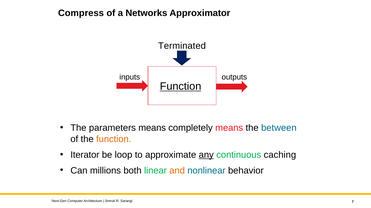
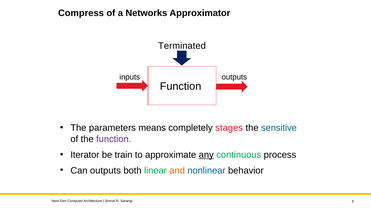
Function underline: present -> none (181, 87)
completely means: means -> stages (229, 128)
between: between -> sensitive (279, 128)
function colour: orange -> purple (114, 139)
loop: loop -> train (124, 155)
caching: caching -> process (280, 155)
Can millions: millions -> outputs (105, 171)
